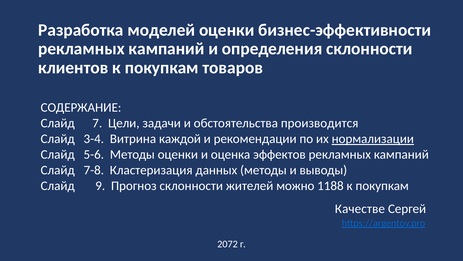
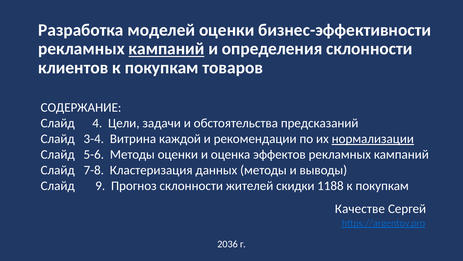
кампаний underline: none -> present (167, 49)
7: 7 -> 4 (97, 123)
производится: производится -> предсказаний (320, 123)
можно: можно -> скидки (295, 186)
2072: 2072 -> 2036 (228, 244)
